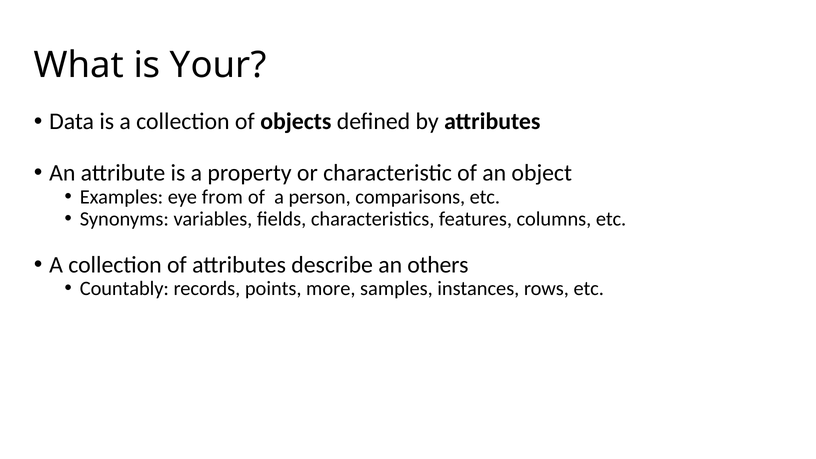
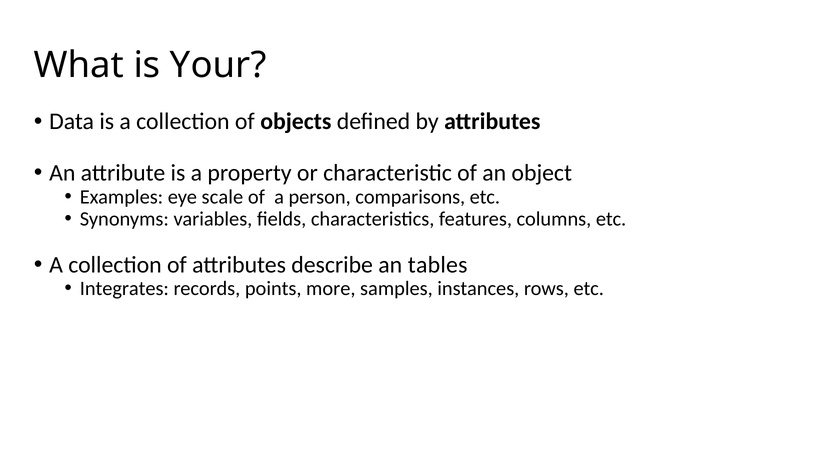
from: from -> scale (222, 197)
others: others -> tables (438, 265)
Countably: Countably -> Integrates (124, 289)
